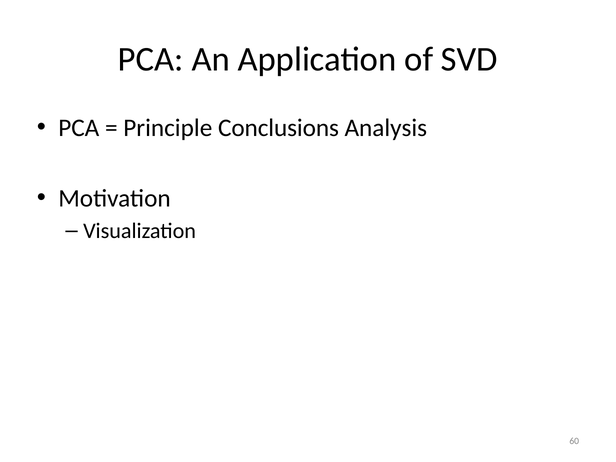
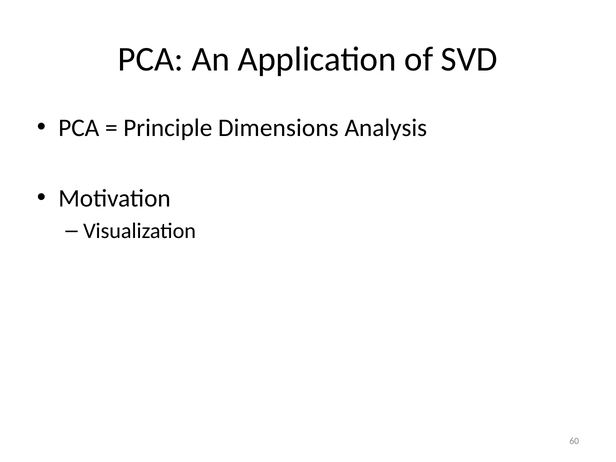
Conclusions: Conclusions -> Dimensions (278, 128)
